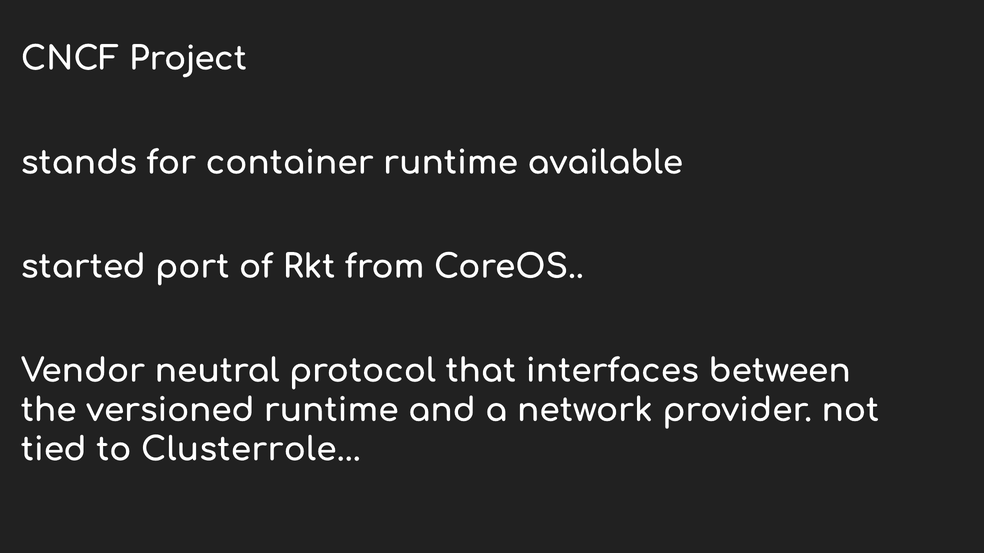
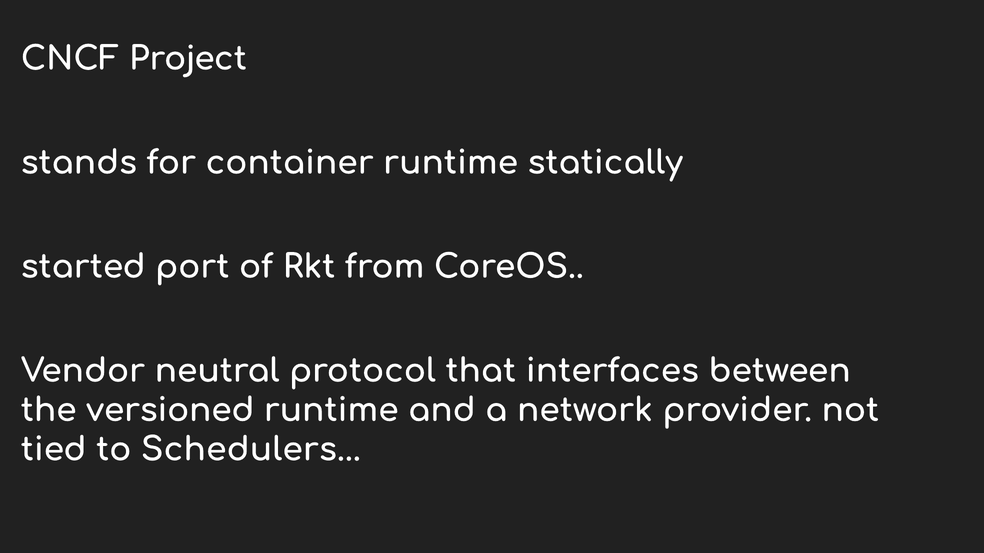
available: available -> statically (605, 163)
Clusterrole: Clusterrole -> Schedulers (251, 450)
